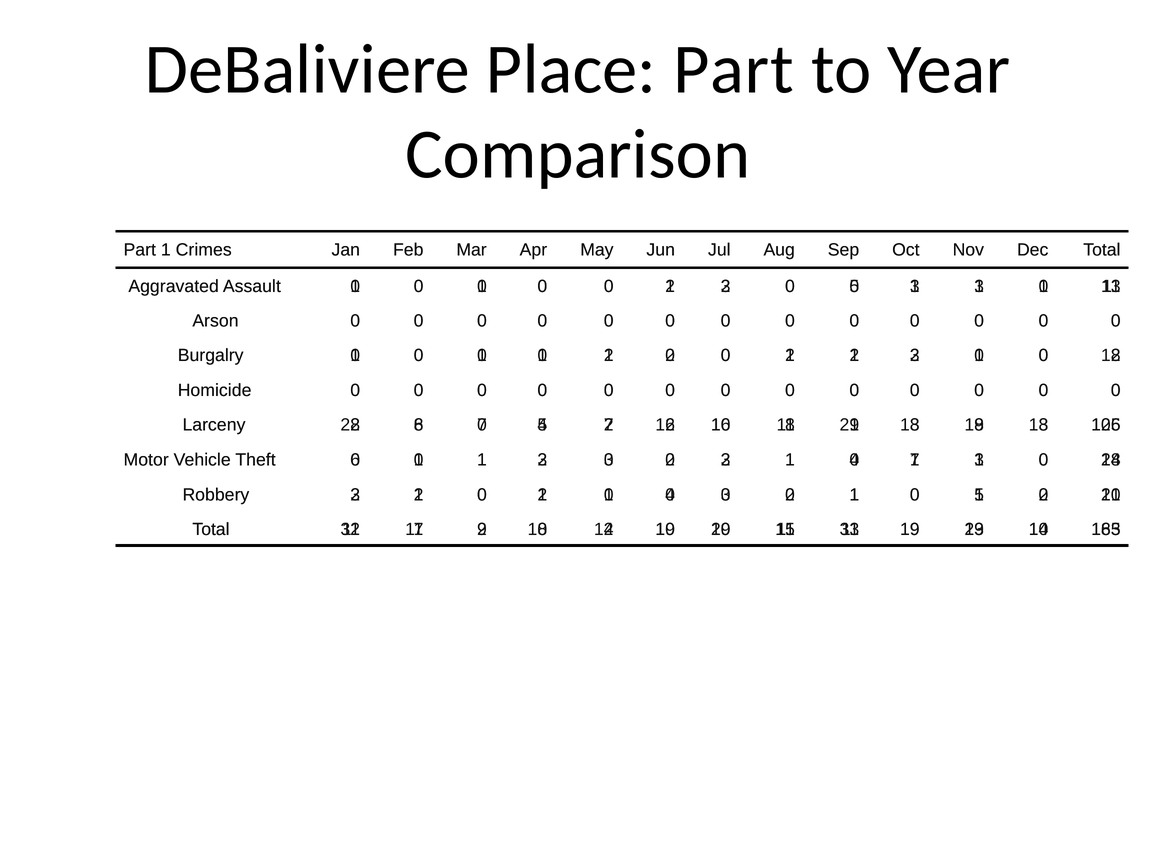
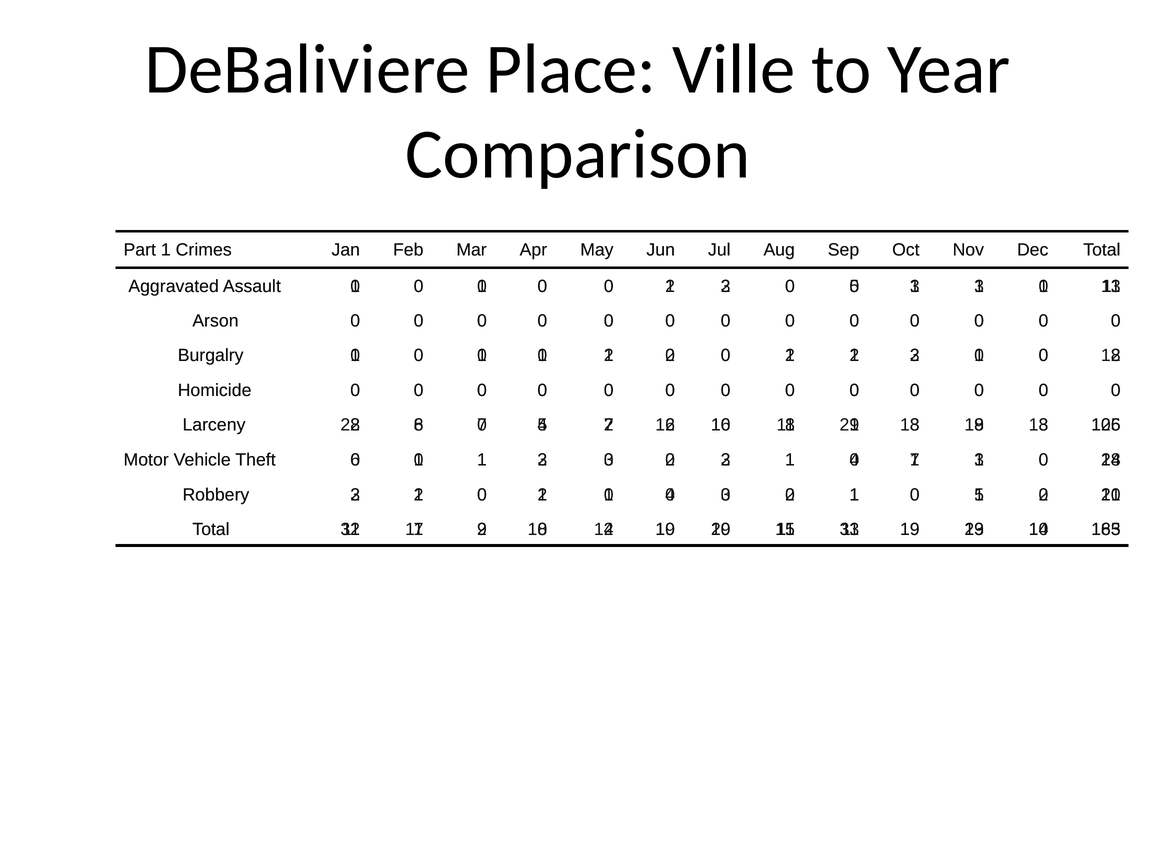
Place Part: Part -> Ville (734, 70)
